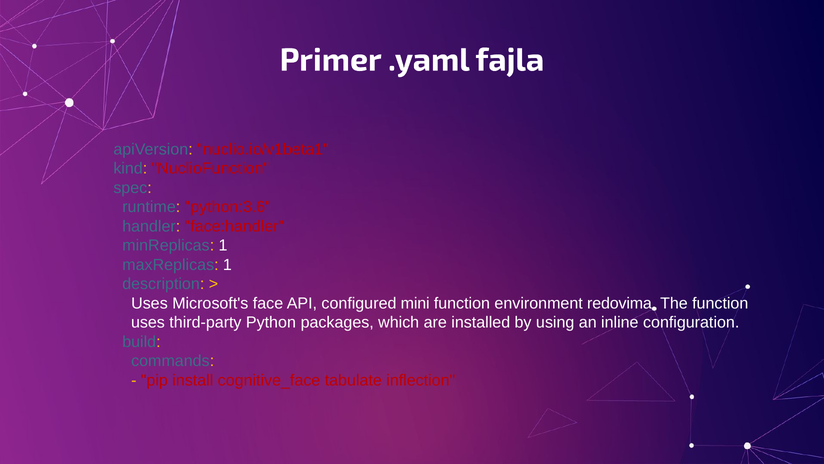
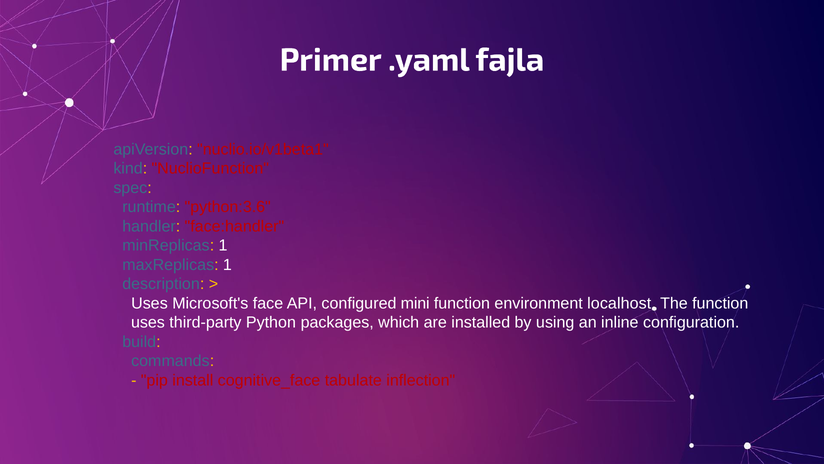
redovima: redovima -> localhost (622, 303)
